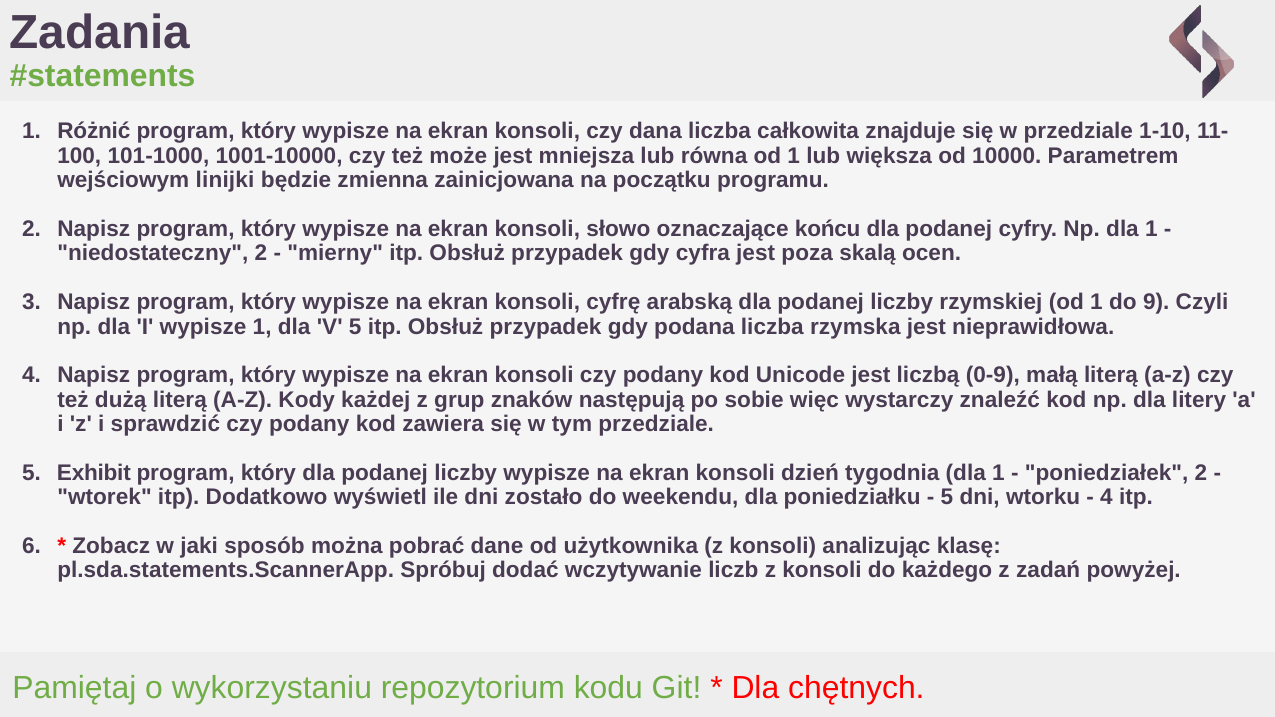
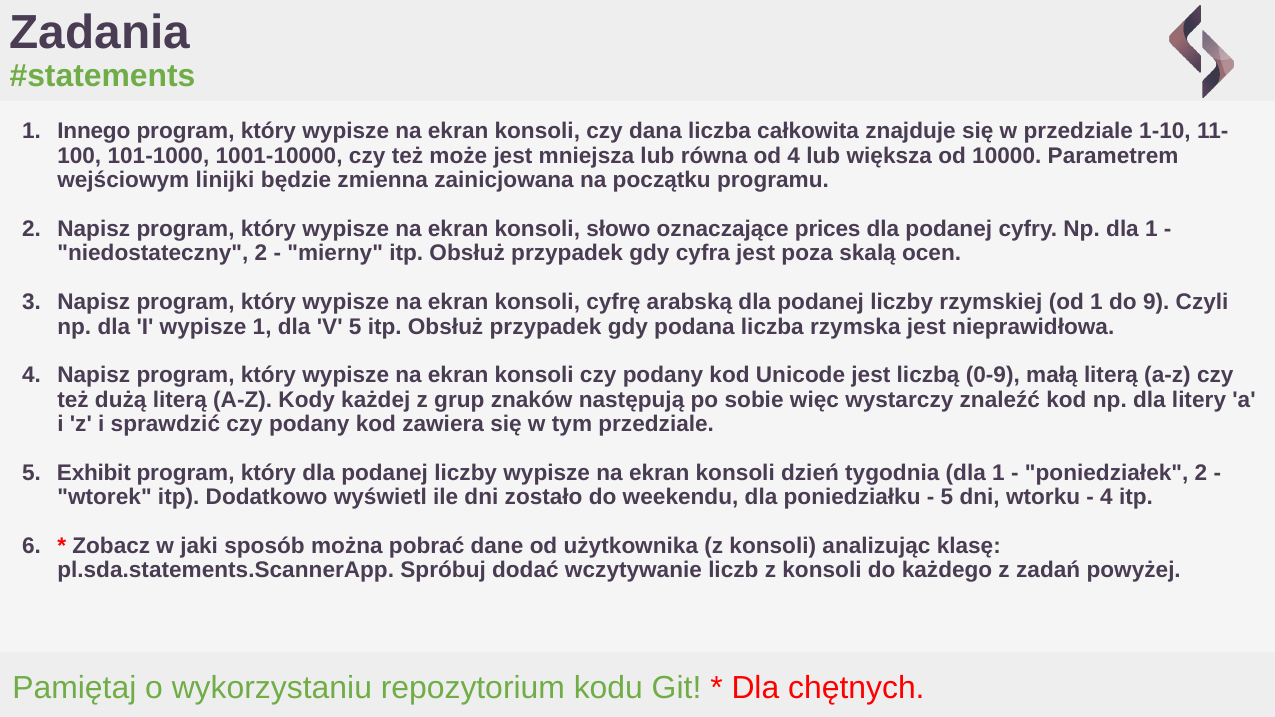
Różnić: Różnić -> Innego (94, 132)
równa od 1: 1 -> 4 (794, 156)
końcu: końcu -> prices (828, 229)
